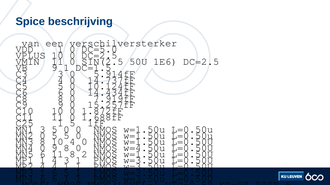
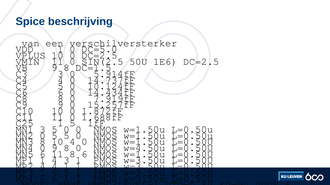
1: 1 -> 8 (66, 68)
8 2: 2 -> 6 (84, 155)
